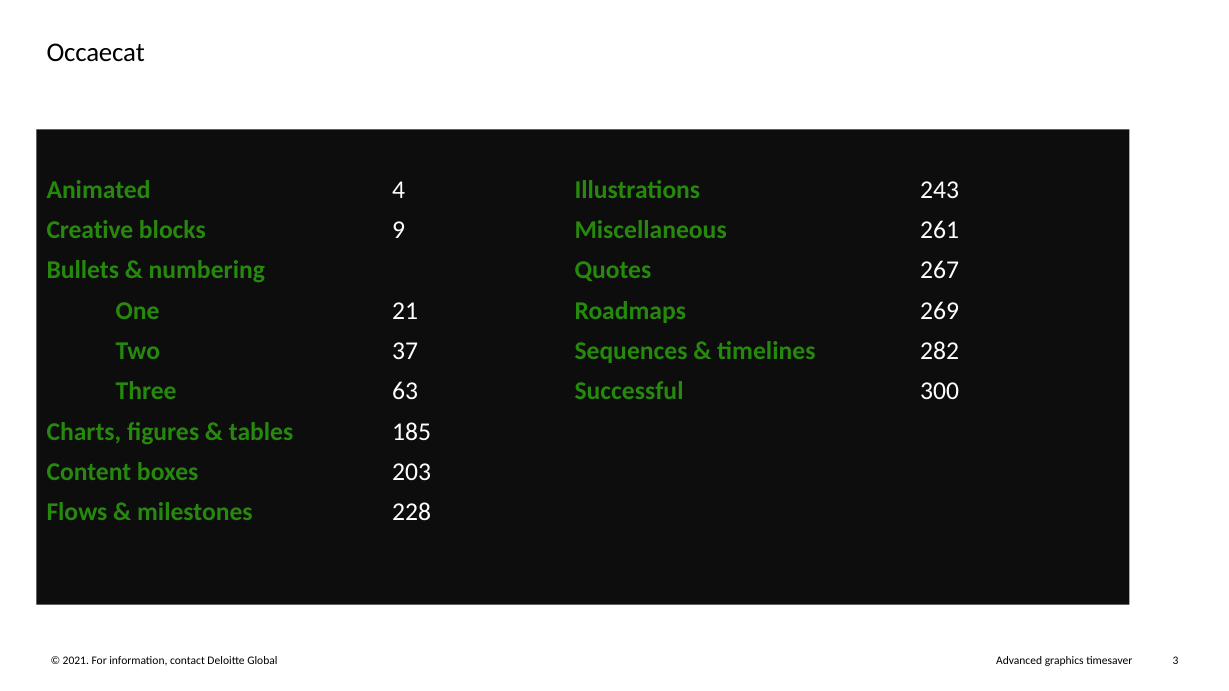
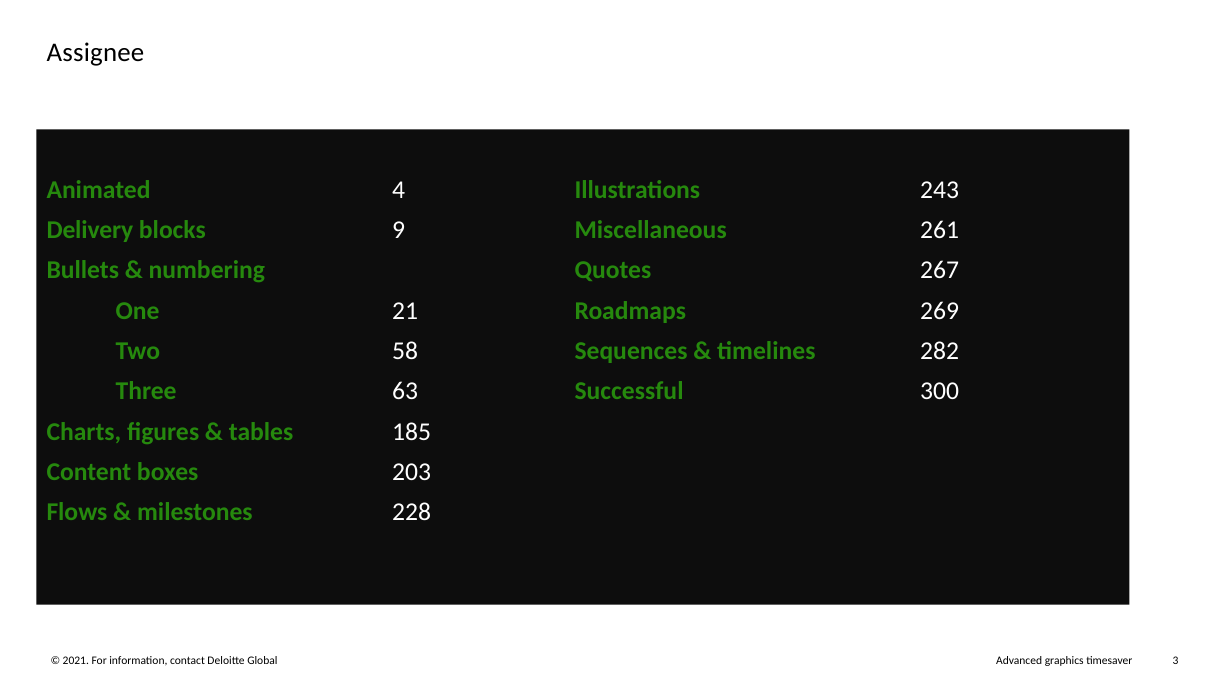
Occaecat: Occaecat -> Assignee (95, 53)
Creative: Creative -> Delivery (90, 230)
37: 37 -> 58 (405, 351)
